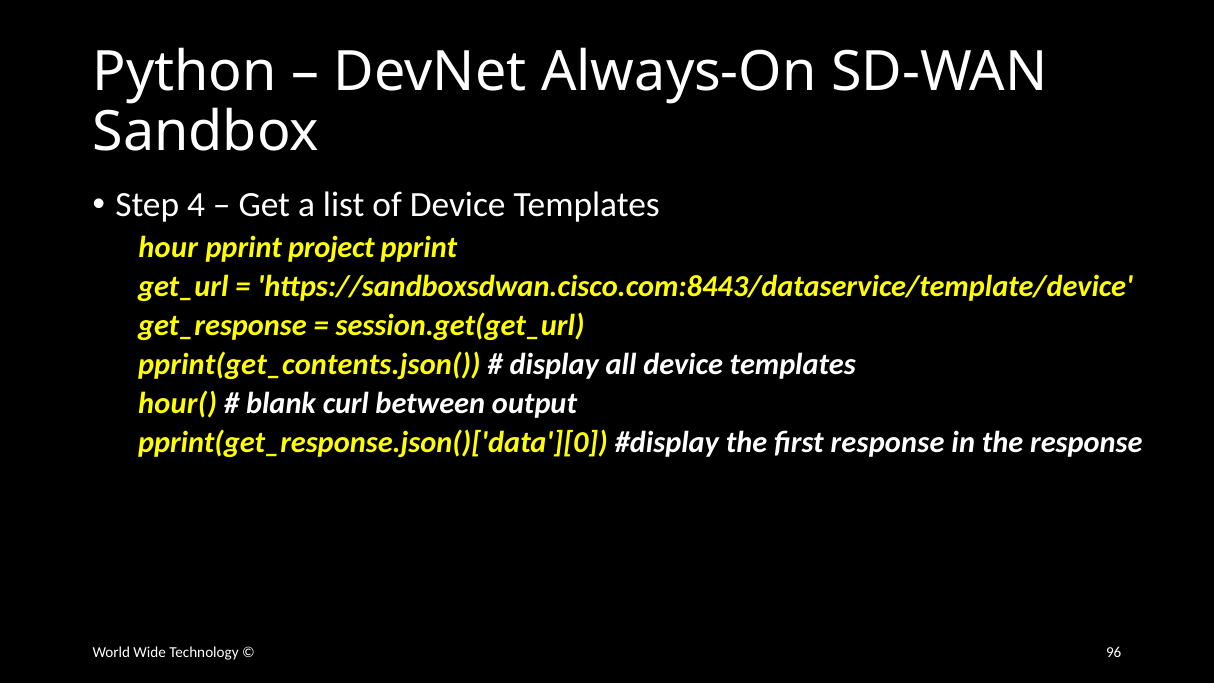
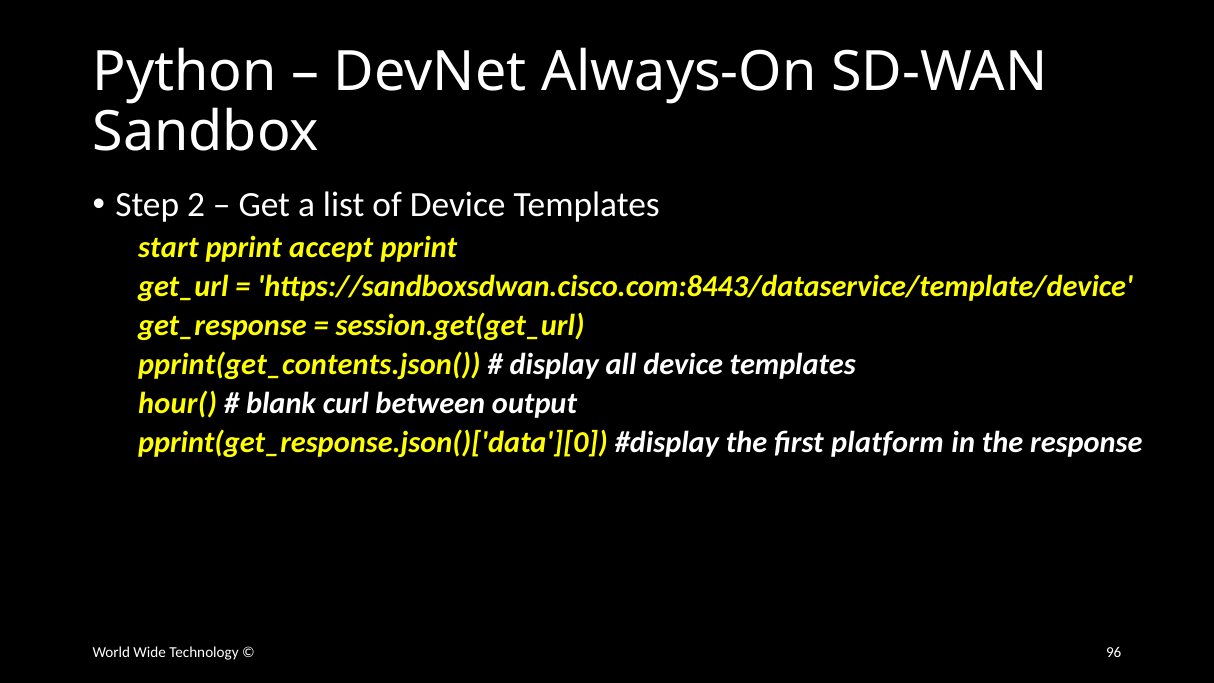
4: 4 -> 2 (196, 205)
hour: hour -> start (168, 247)
project: project -> accept (331, 247)
first response: response -> platform (887, 442)
